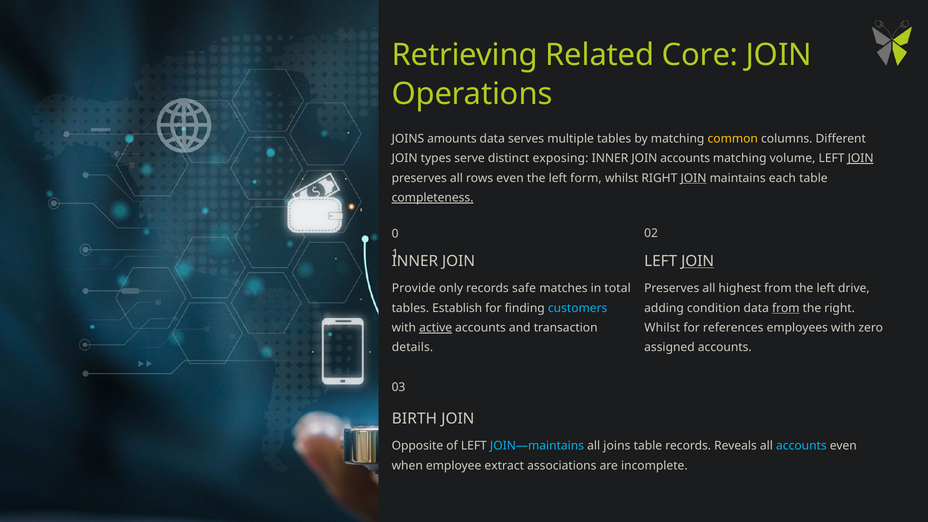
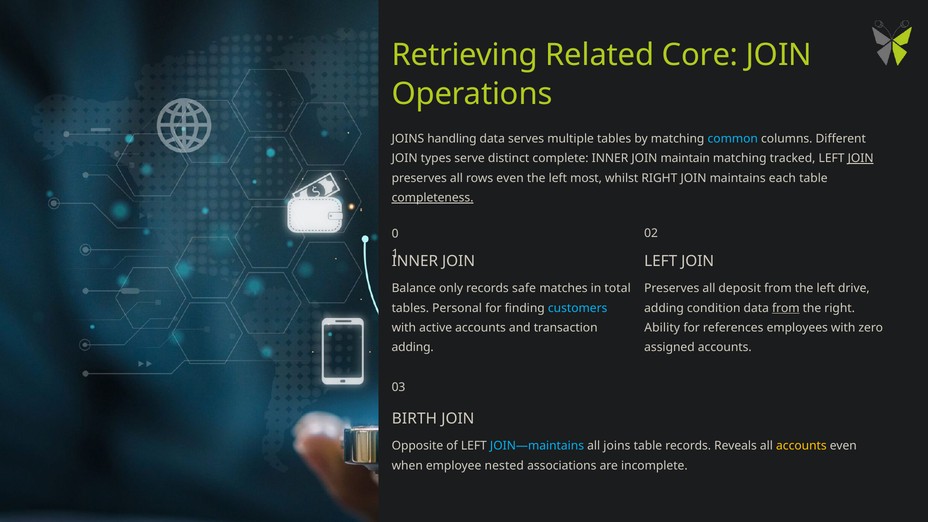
amounts: amounts -> handling (452, 139)
common colour: yellow -> light blue (733, 139)
exposing: exposing -> complete (561, 158)
JOIN accounts: accounts -> maintain (685, 158)
volume: volume -> tracked (793, 158)
form: form -> most (586, 178)
JOIN underline: present -> none (693, 178)
JOIN underline: present -> none (698, 261)
Provide: Provide -> Balance (414, 288)
highest: highest -> deposit (740, 288)
Establish: Establish -> Personal (457, 308)
active underline: present -> none (436, 328)
Whilst: Whilst -> Ability (662, 328)
details: details -> adding (413, 348)
accounts colour: light blue -> yellow (801, 446)
extract: extract -> nested (504, 466)
